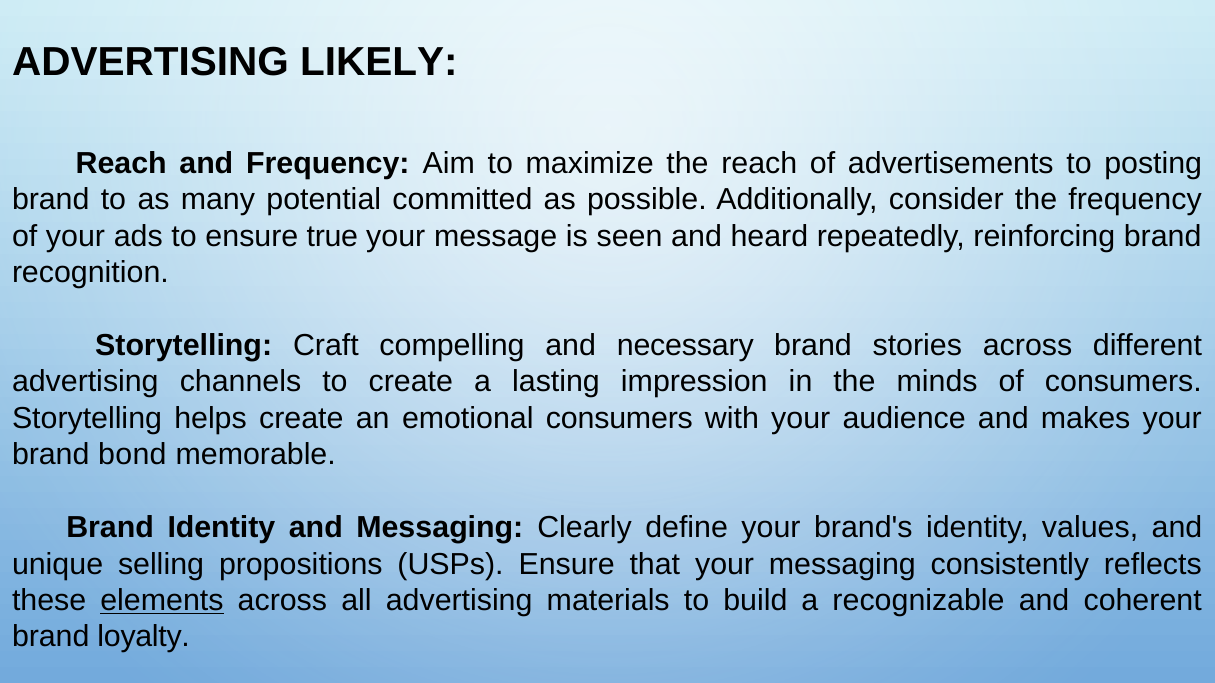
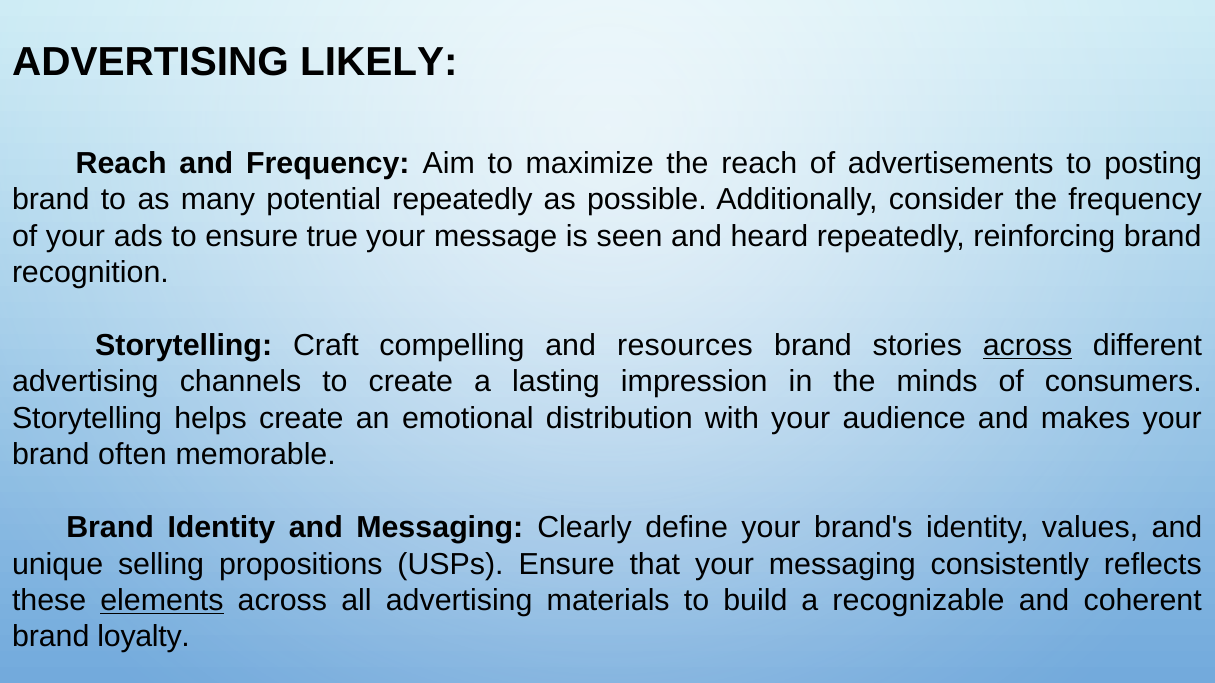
potential committed: committed -> repeatedly (462, 200)
necessary: necessary -> resources (685, 346)
across underline: none -> present (1028, 346)
emotional consumers: consumers -> distribution (619, 419)
bond: bond -> often (132, 455)
